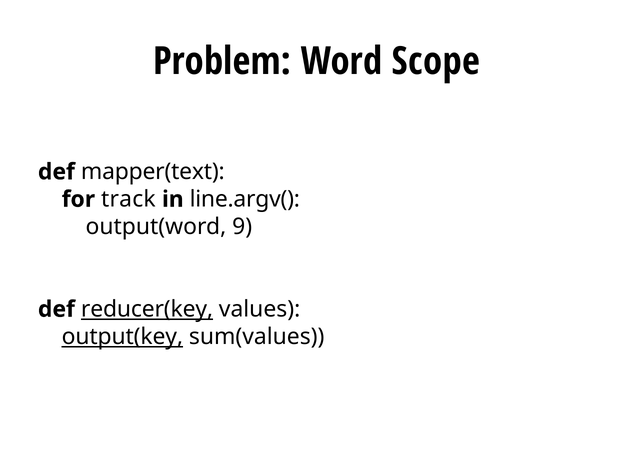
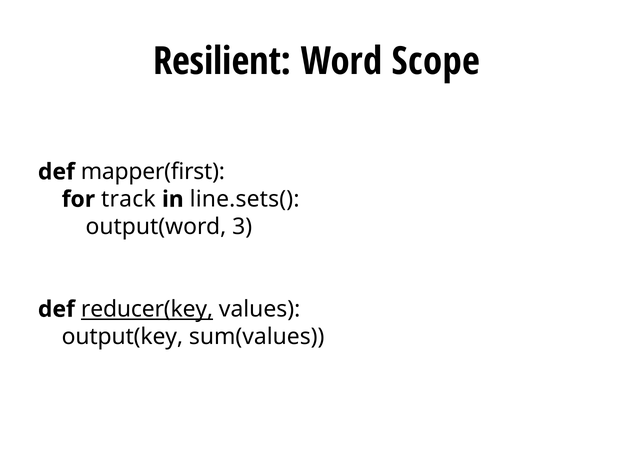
Problem: Problem -> Resilient (222, 61)
mapper(text: mapper(text -> mapper(first (153, 172)
line.argv(: line.argv( -> line.sets( (245, 199)
9: 9 -> 3 (242, 227)
output(key underline: present -> none (122, 336)
